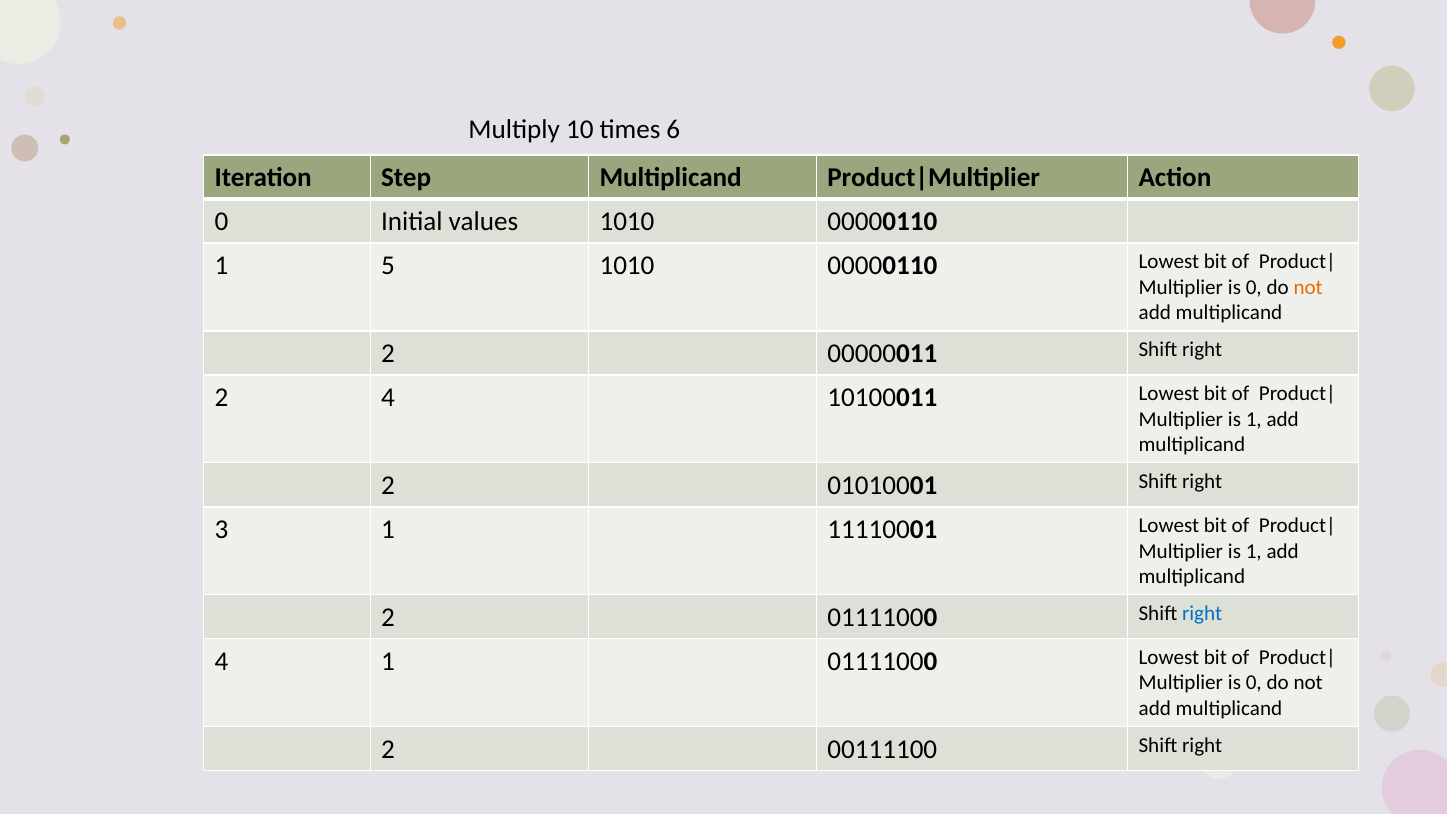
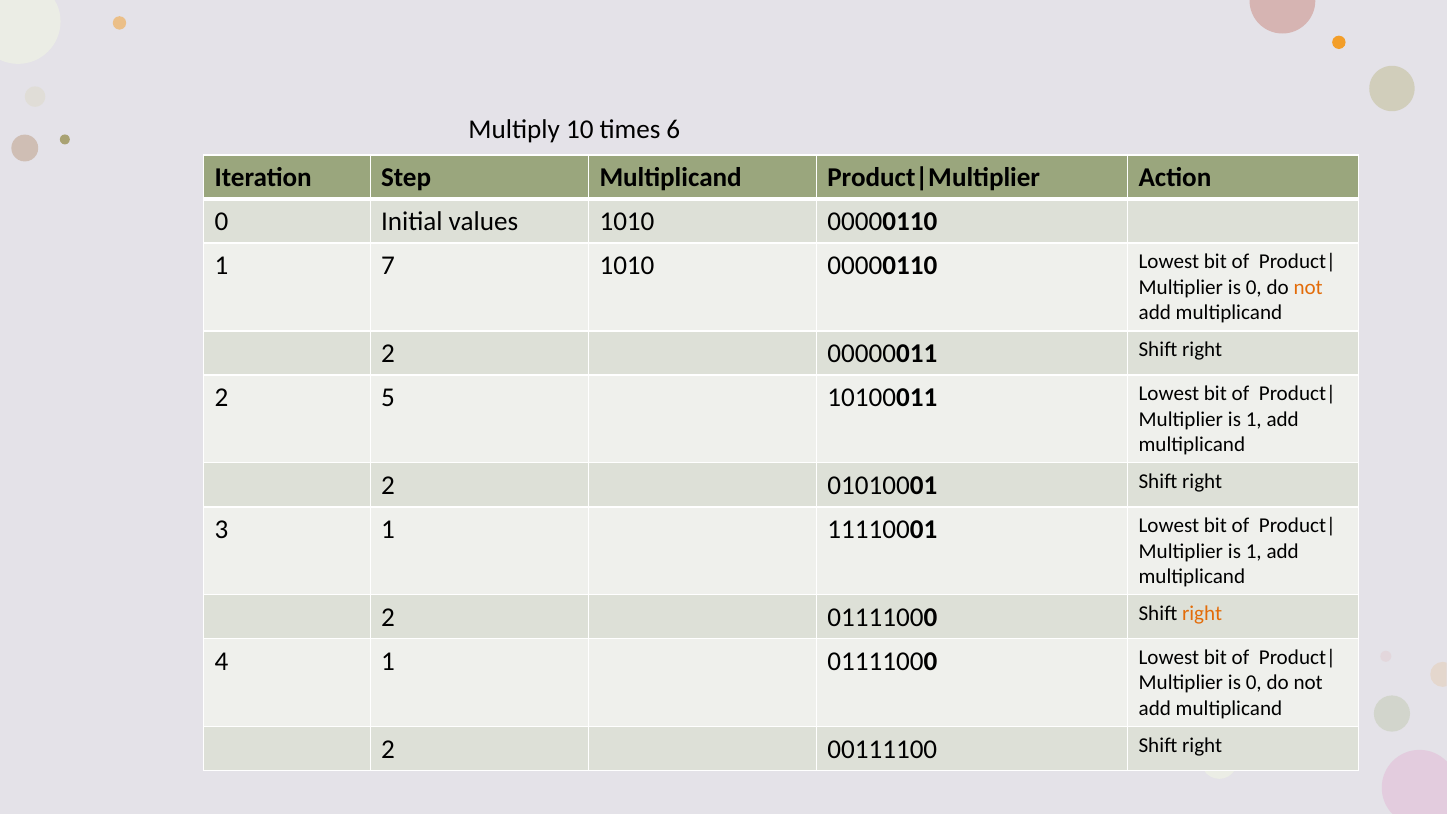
5: 5 -> 7 (388, 265)
2 4: 4 -> 5 (388, 397)
right colour: blue -> orange (1202, 613)
